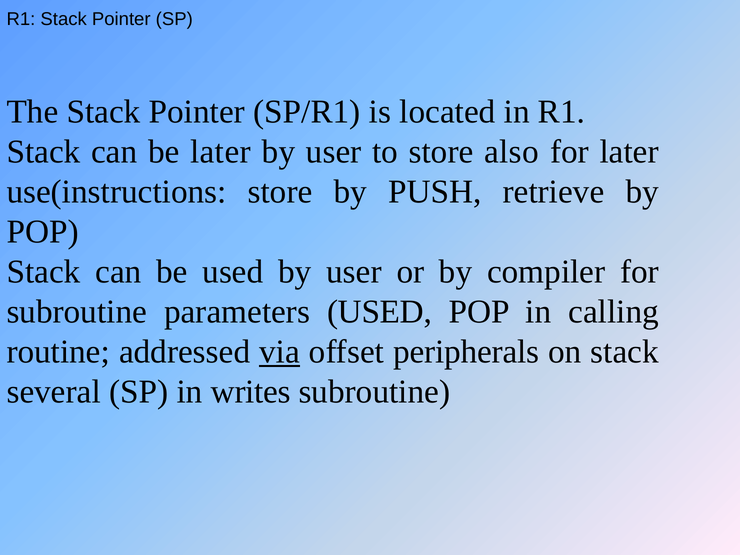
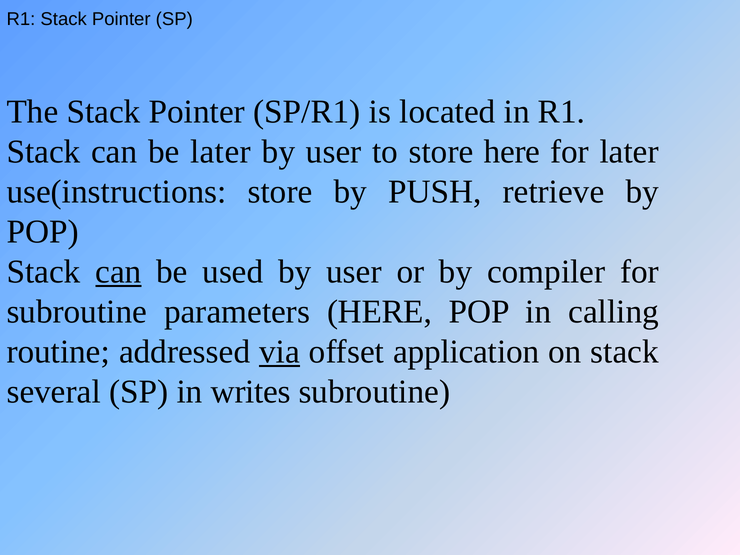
store also: also -> here (512, 152)
can underline: none -> present (118, 272)
parameters USED: USED -> HERE (379, 312)
peripherals: peripherals -> application (466, 352)
